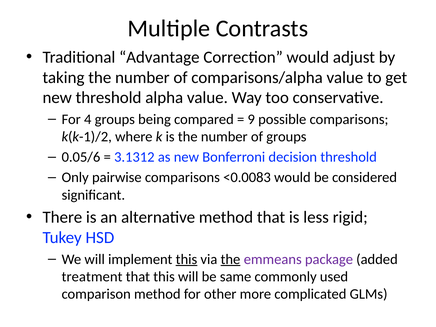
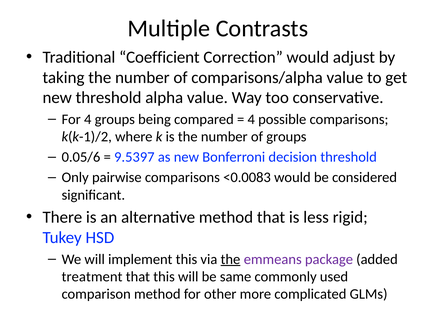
Advantage: Advantage -> Coefficient (159, 57)
9: 9 -> 4 (251, 119)
3.1312: 3.1312 -> 9.5397 (134, 157)
this underline: present -> none (186, 259)
